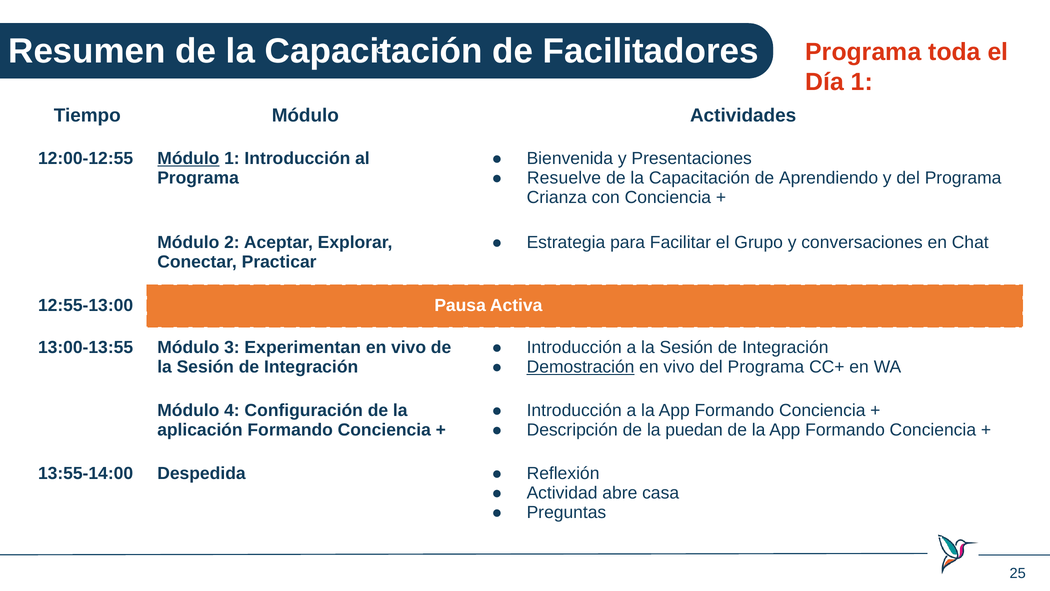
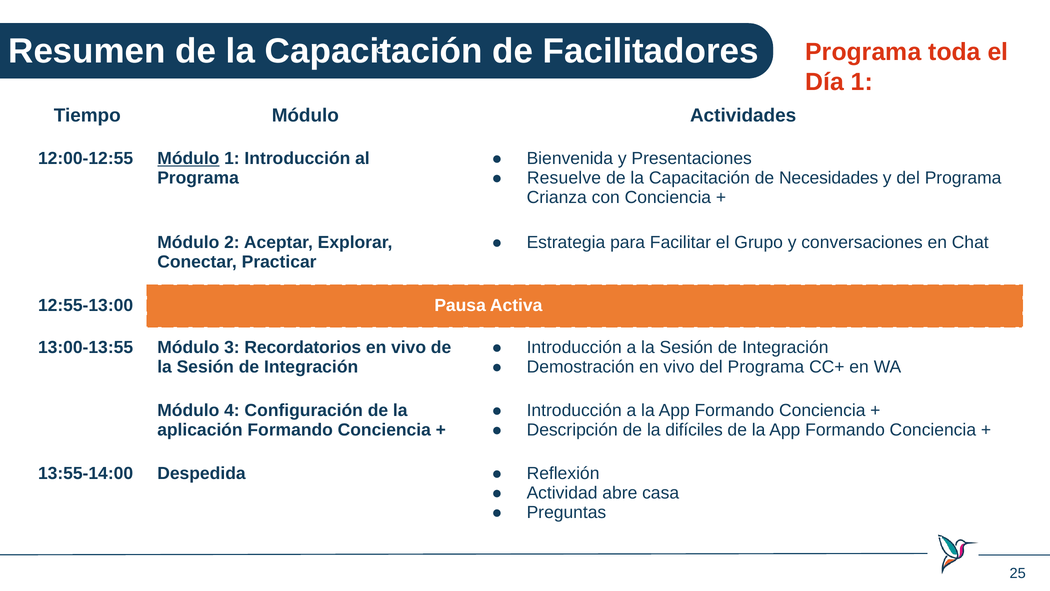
Aprendiendo: Aprendiendo -> Necesidades (829, 178)
Experimentan: Experimentan -> Recordatorios (303, 347)
Demostración underline: present -> none (581, 367)
puedan: puedan -> difíciles (694, 430)
